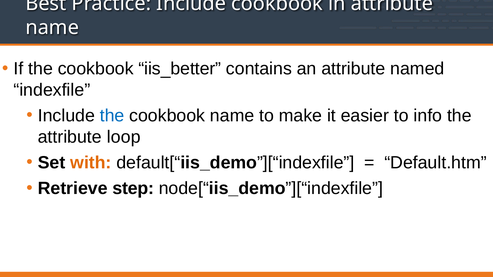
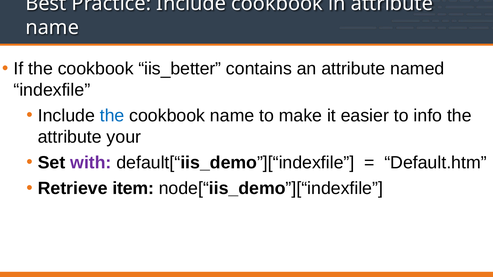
loop: loop -> your (124, 137)
with colour: orange -> purple (91, 163)
step: step -> item (133, 189)
